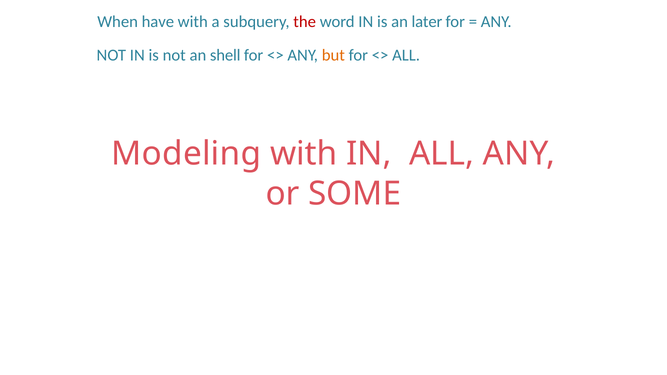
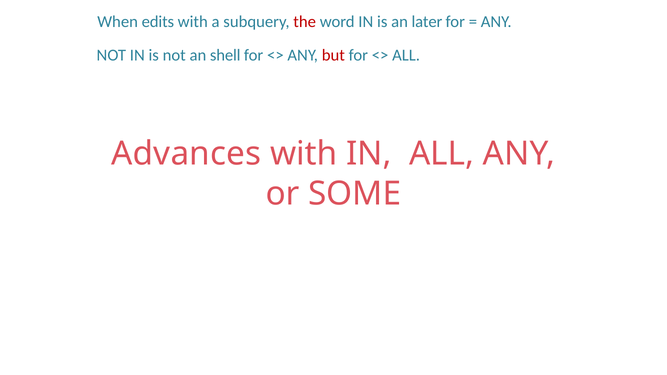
have: have -> edits (158, 22)
but colour: orange -> red (333, 55)
Modeling: Modeling -> Advances (186, 154)
